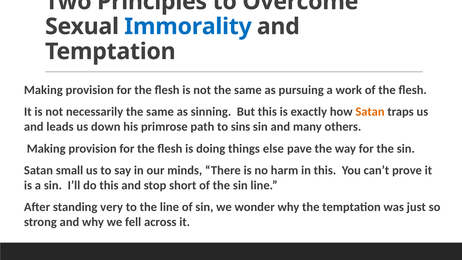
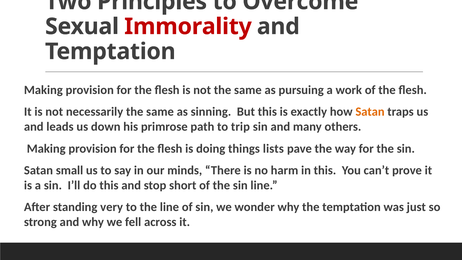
Immorality colour: blue -> red (188, 27)
sins: sins -> trip (240, 127)
else: else -> lists (273, 148)
